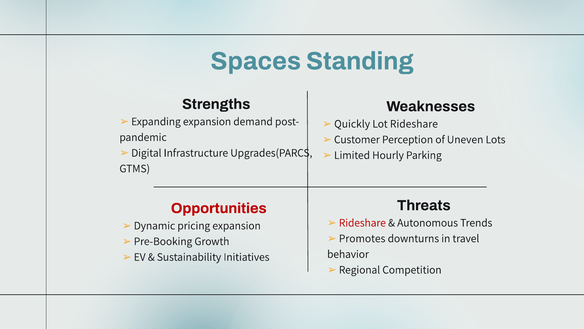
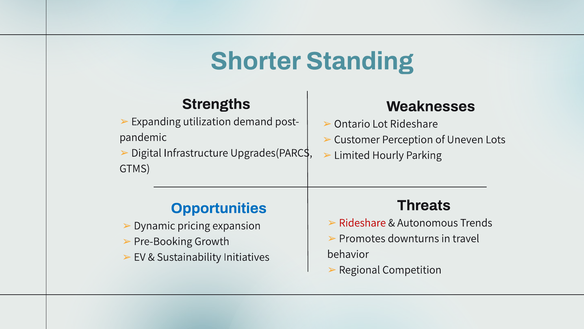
Spaces: Spaces -> Shorter (256, 61)
Expanding expansion: expansion -> utilization (207, 121)
Quickly: Quickly -> Ontario (352, 124)
Opportunities colour: red -> blue (219, 208)
